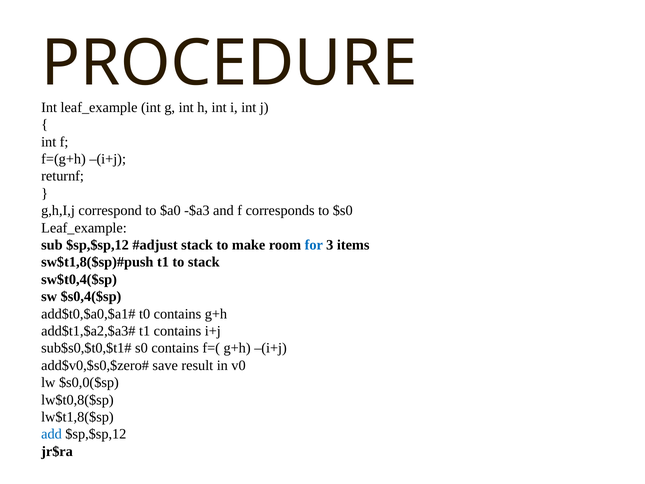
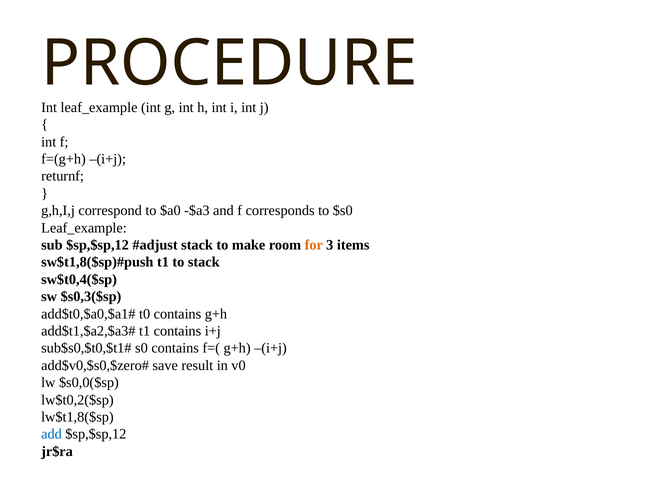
for colour: blue -> orange (314, 245)
$s0,4($sp: $s0,4($sp -> $s0,3($sp (91, 296)
lw$t0,8($sp: lw$t0,8($sp -> lw$t0,2($sp (77, 400)
